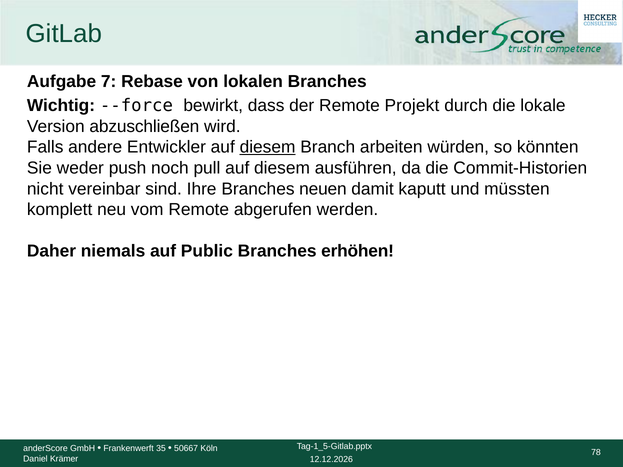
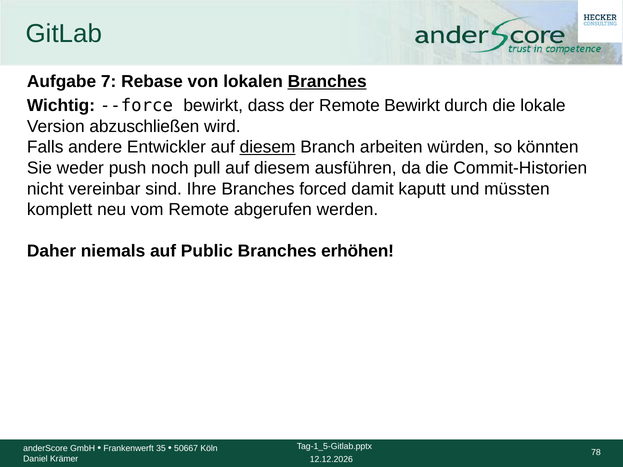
Branches underline: none -> present (327, 82)
Remote Projekt: Projekt -> Bewirkt (412, 106)
neuen: neuen -> forced (323, 189)
